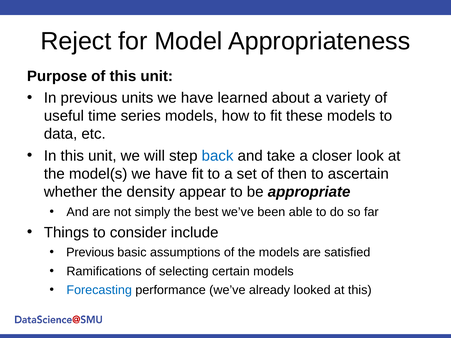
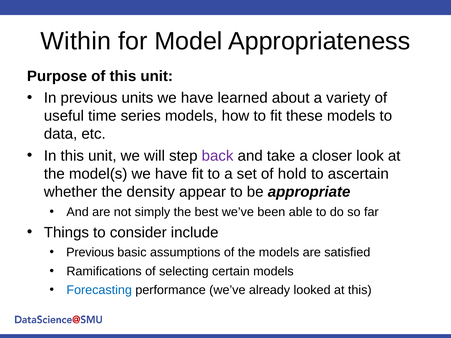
Reject: Reject -> Within (76, 41)
back colour: blue -> purple (218, 156)
then: then -> hold (292, 174)
